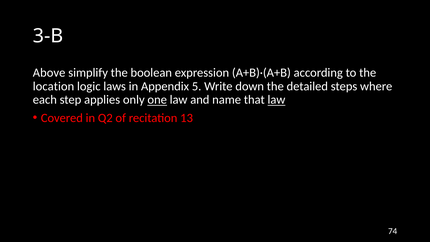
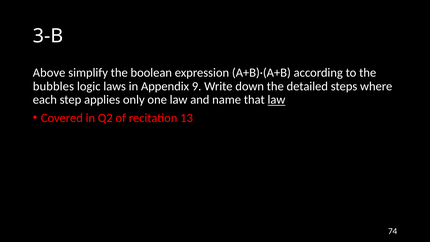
location: location -> bubbles (53, 86)
5: 5 -> 9 (197, 86)
one underline: present -> none (157, 100)
